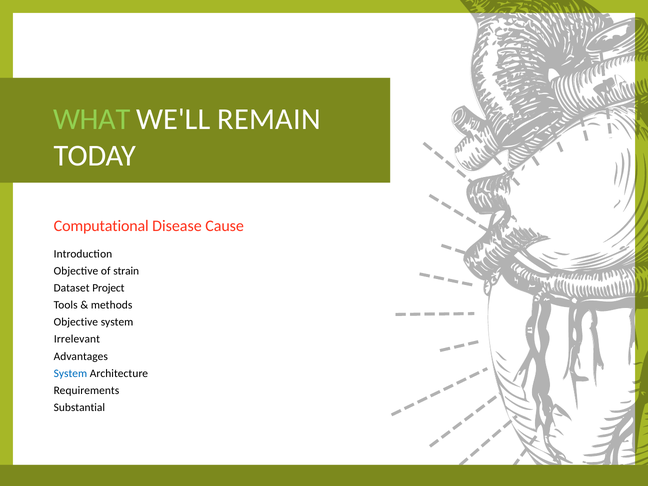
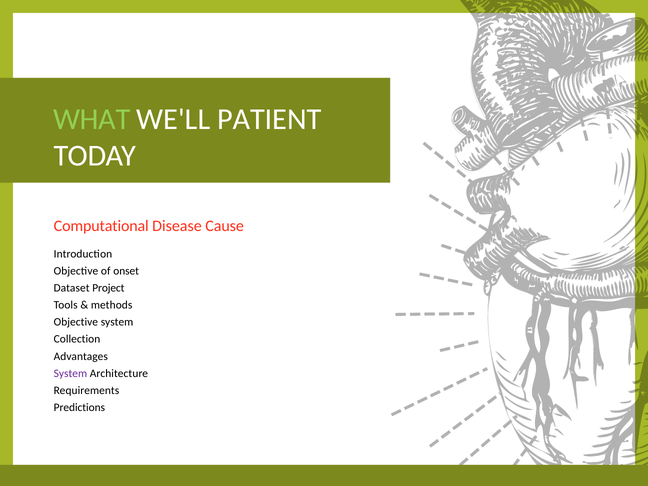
REMAIN: REMAIN -> PATIENT (269, 119)
strain: strain -> onset (126, 271)
Irrelevant: Irrelevant -> Collection (77, 339)
System colour: blue -> purple (70, 373)
Substantial: Substantial -> Predictions (79, 408)
